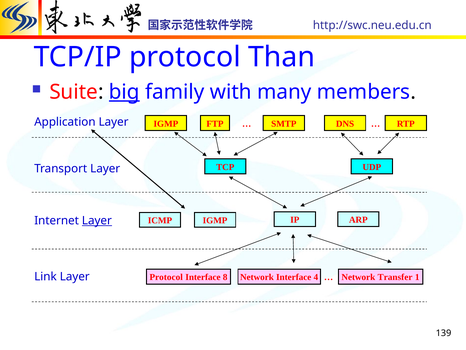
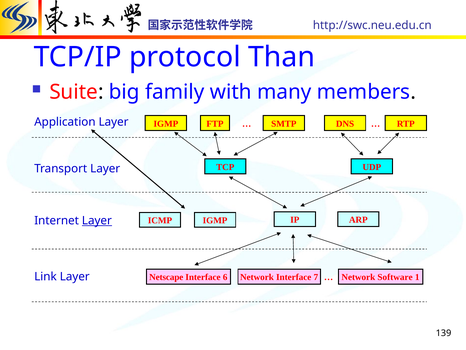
big underline: present -> none (124, 92)
Protocol: Protocol -> Netscape (166, 277)
8: 8 -> 6 (225, 277)
4: 4 -> 7 (316, 277)
Transfer: Transfer -> Software (395, 277)
